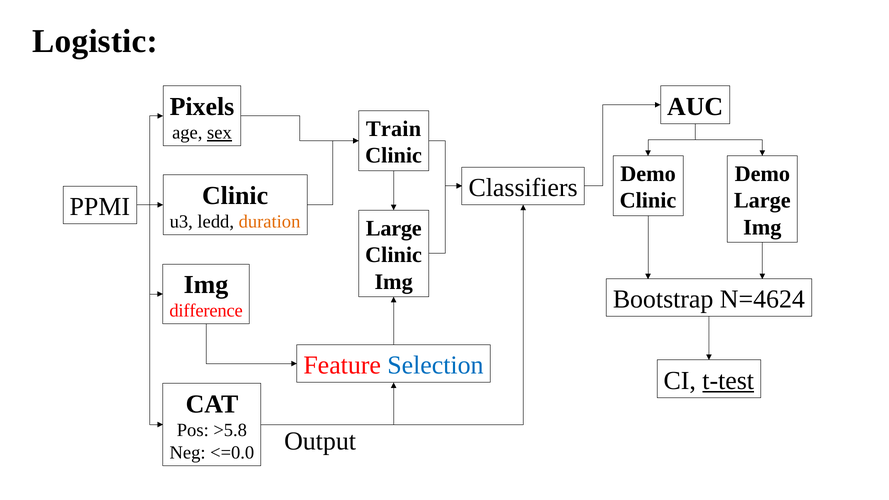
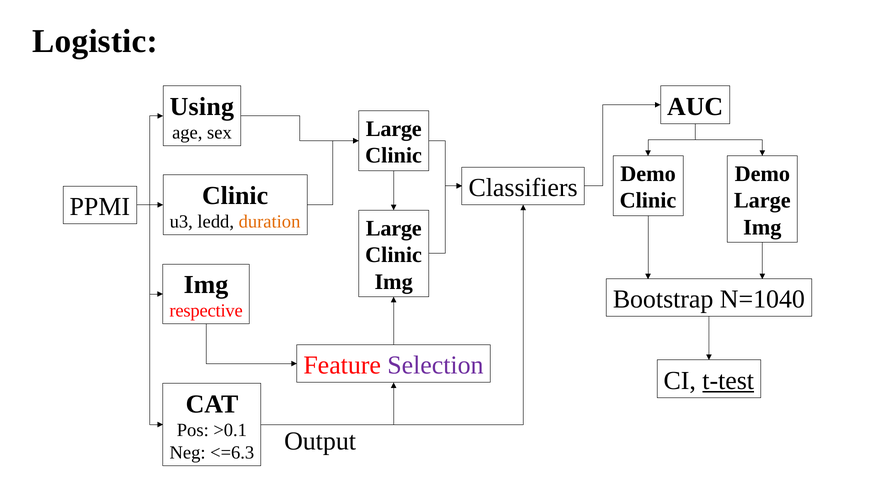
Pixels: Pixels -> Using (202, 107)
Train: Train -> Large (394, 129)
sex underline: present -> none (219, 133)
N=4624: N=4624 -> N=1040 (762, 299)
difference: difference -> respective (206, 311)
Selection colour: blue -> purple (435, 365)
>5.8: >5.8 -> >0.1 (230, 430)
<=0.0: <=0.0 -> <=6.3 (232, 453)
